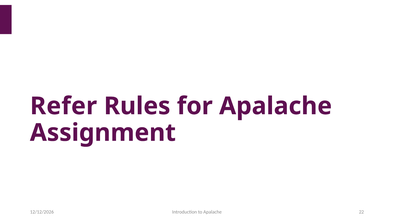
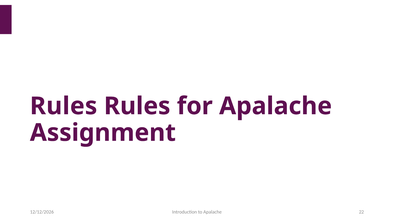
Refer: Refer -> Rules (64, 106)
